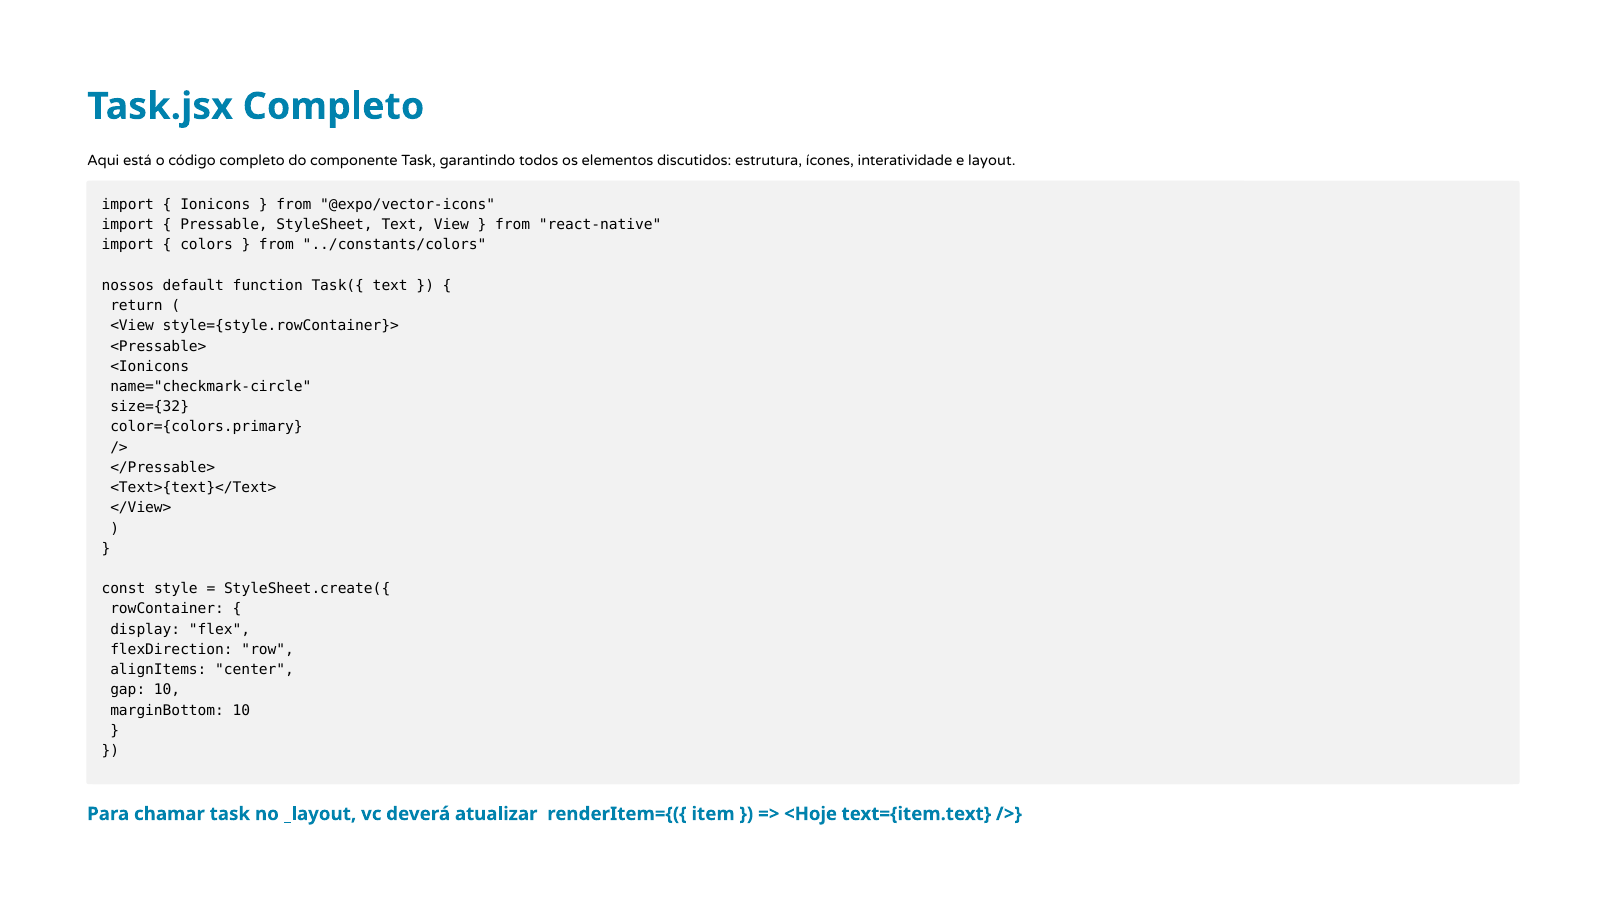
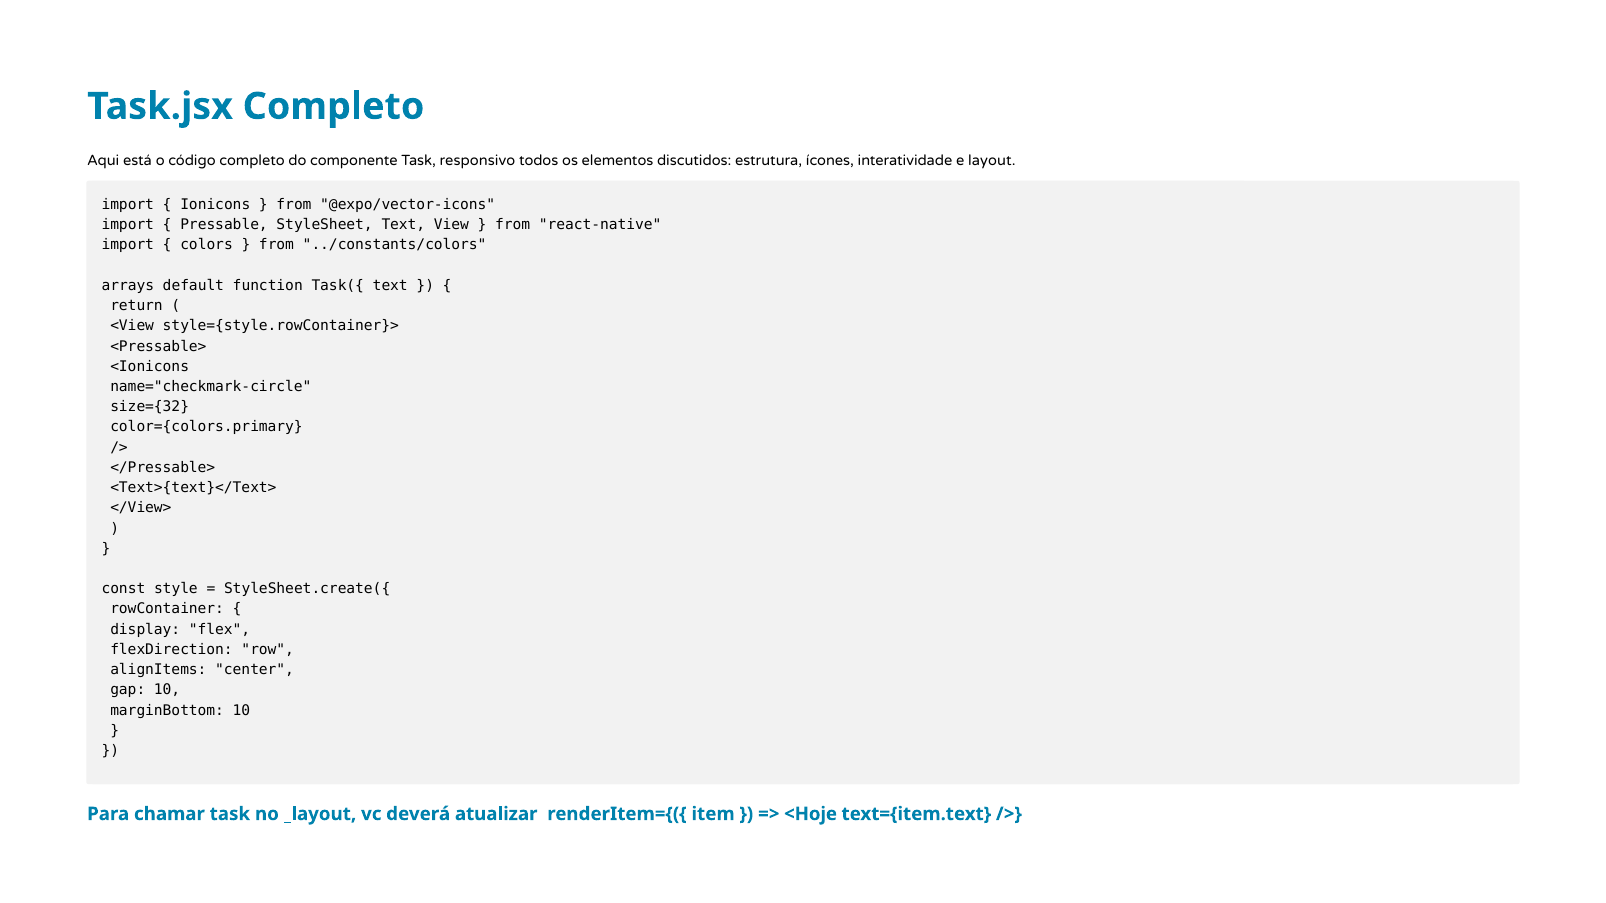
garantindo: garantindo -> responsivo (477, 161)
nossos: nossos -> arrays (128, 286)
